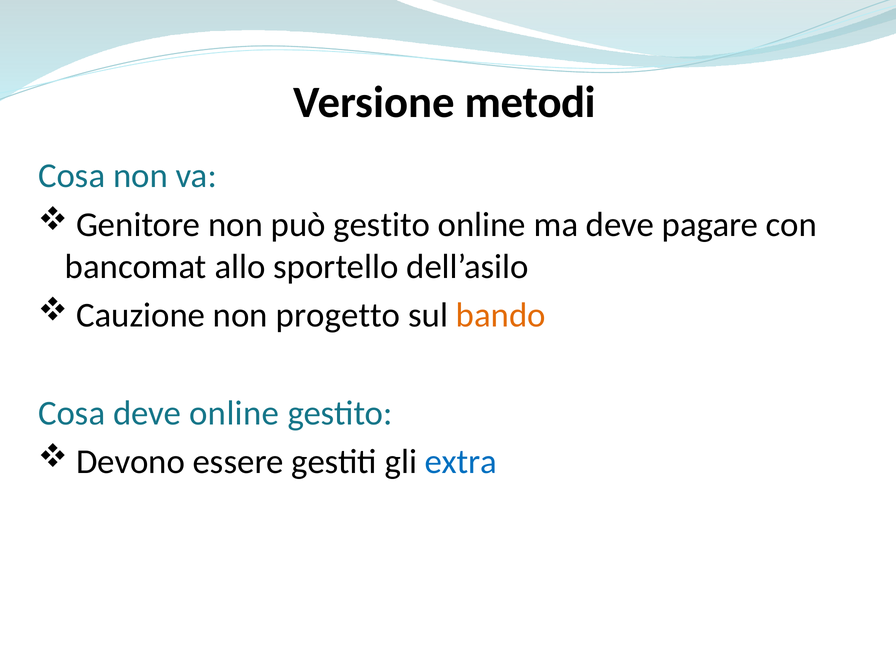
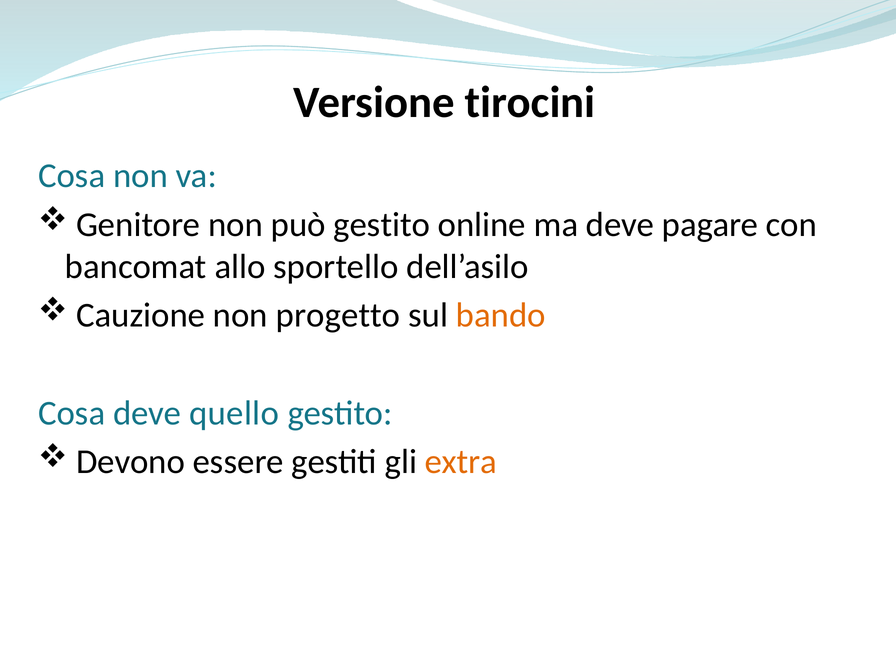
metodi: metodi -> tirocini (530, 102)
deve online: online -> quello (234, 413)
extra colour: blue -> orange (461, 462)
